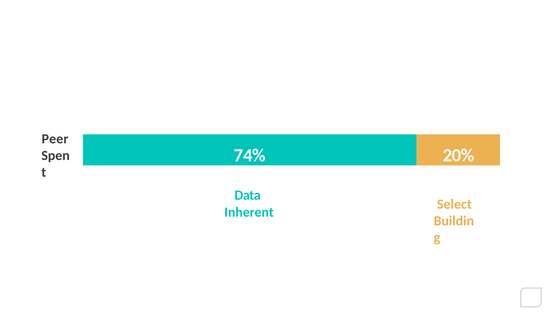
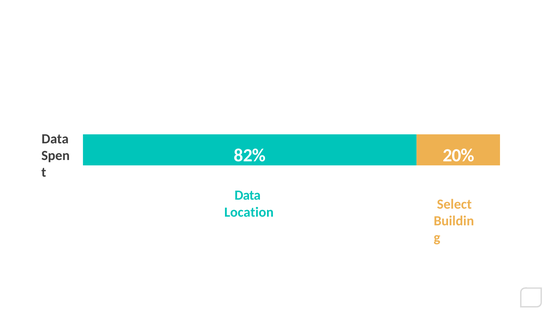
Peer: Peer -> Data (55, 139)
74%: 74% -> 82% (250, 155)
Inherent: Inherent -> Location (249, 212)
